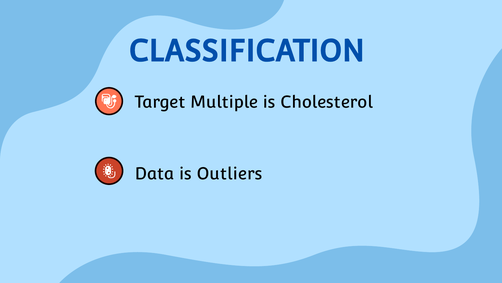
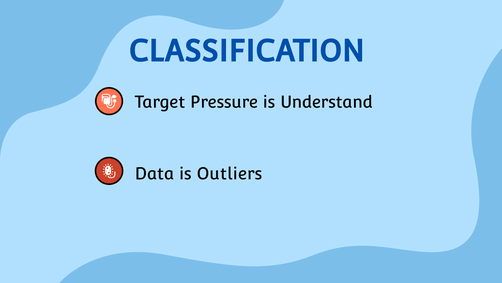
Multiple: Multiple -> Pressure (224, 102)
Cholesterol: Cholesterol -> Understand (327, 102)
